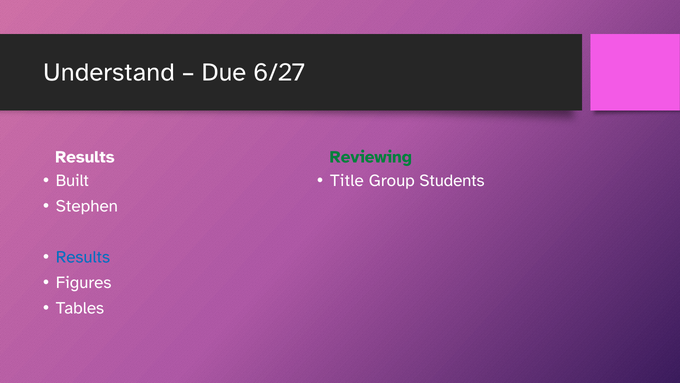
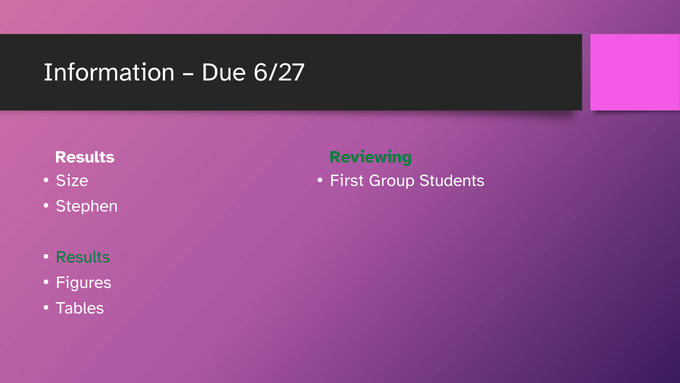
Understand: Understand -> Information (109, 72)
Built: Built -> Size (72, 181)
Title: Title -> First (347, 181)
Results colour: blue -> green (83, 257)
